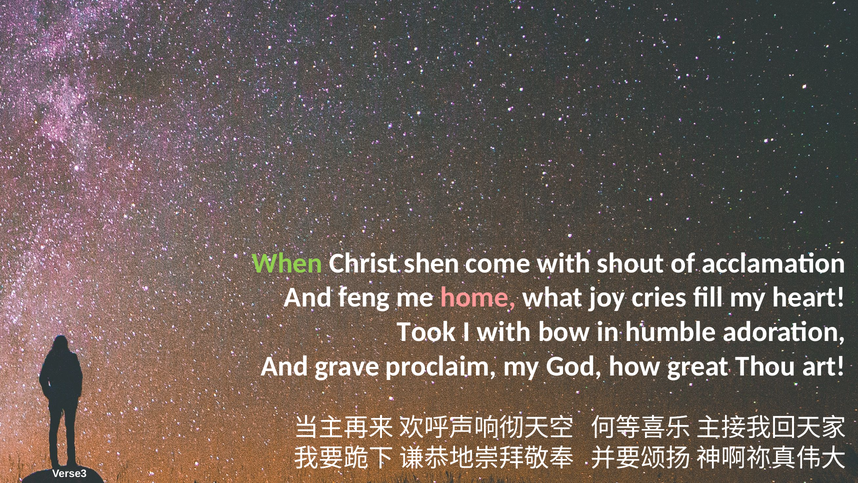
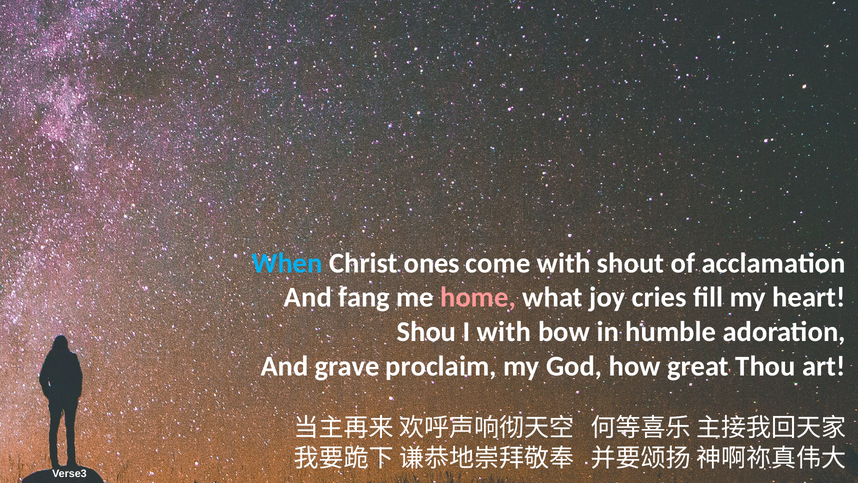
When colour: light green -> light blue (287, 263)
shen: shen -> ones (432, 263)
feng: feng -> fang (364, 297)
Took: Took -> Shou (427, 332)
